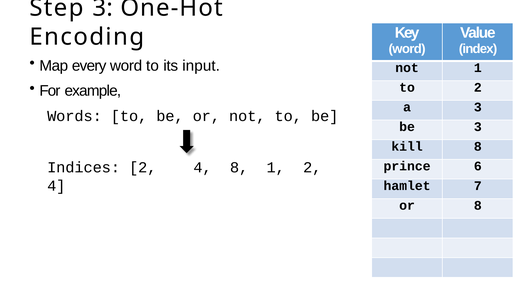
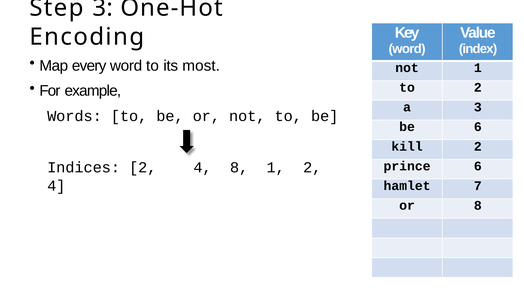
input: input -> most (201, 66)
be 3: 3 -> 6 (478, 127)
kill 8: 8 -> 2 (478, 147)
